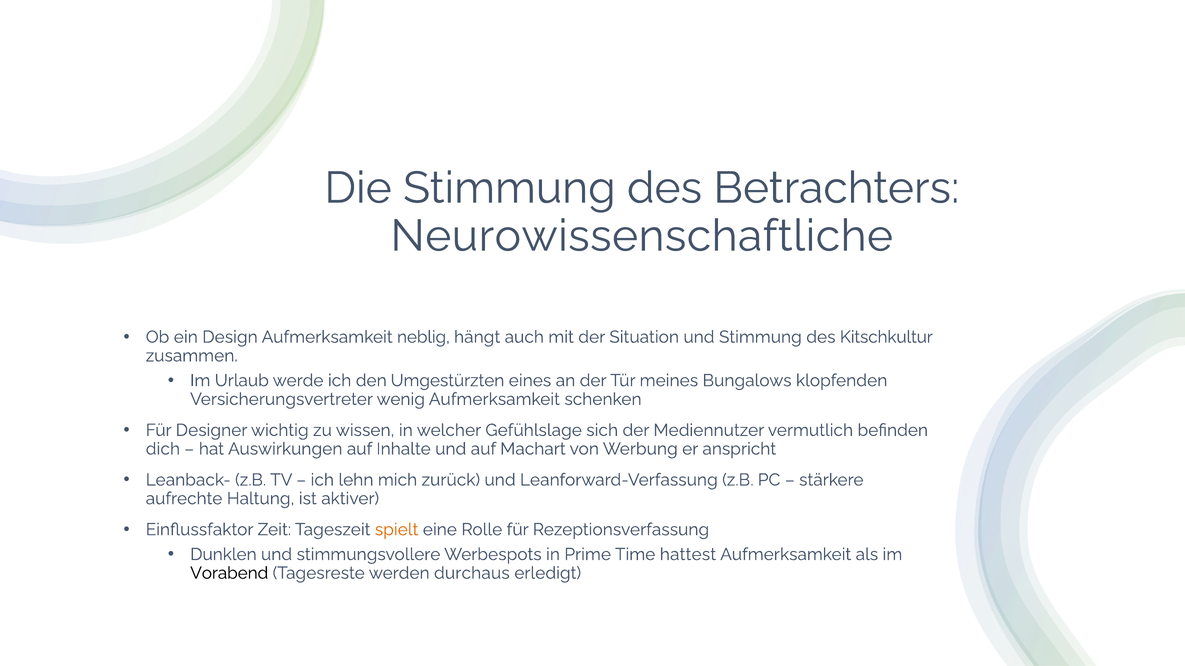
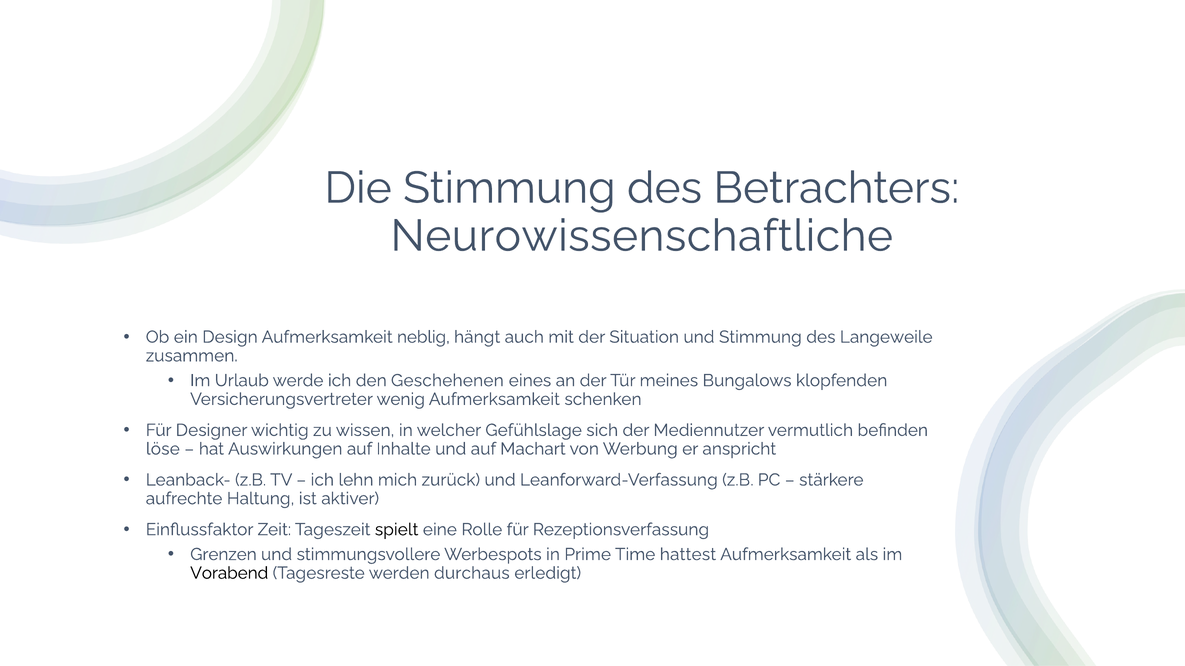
Kitschkultur: Kitschkultur -> Langeweile (886, 337)
Umgestürzten: Umgestürzten -> Geschehenen (447, 381)
dich: dich -> löse (163, 449)
spielt colour: orange -> black (397, 530)
Dunklen: Dunklen -> Grenzen (223, 555)
